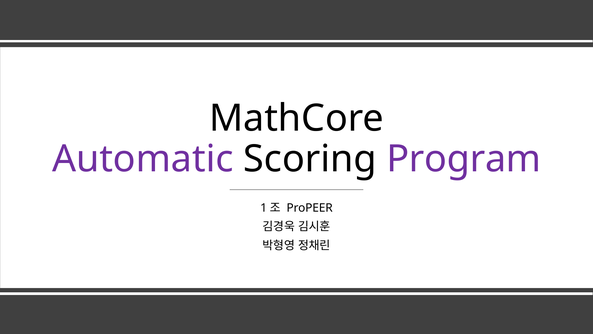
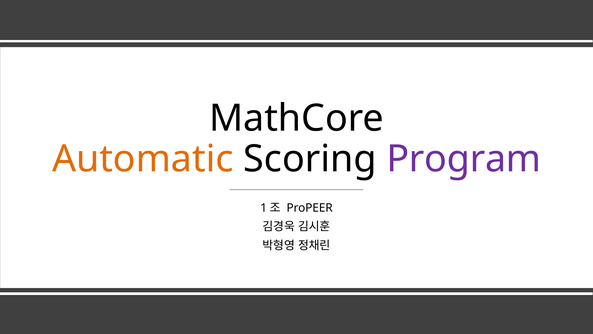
Automatic colour: purple -> orange (143, 159)
